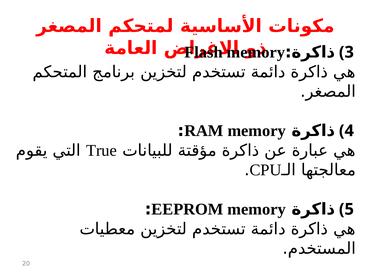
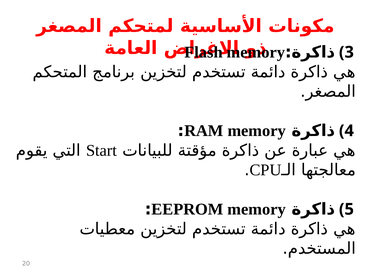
True: True -> Start (101, 151)
